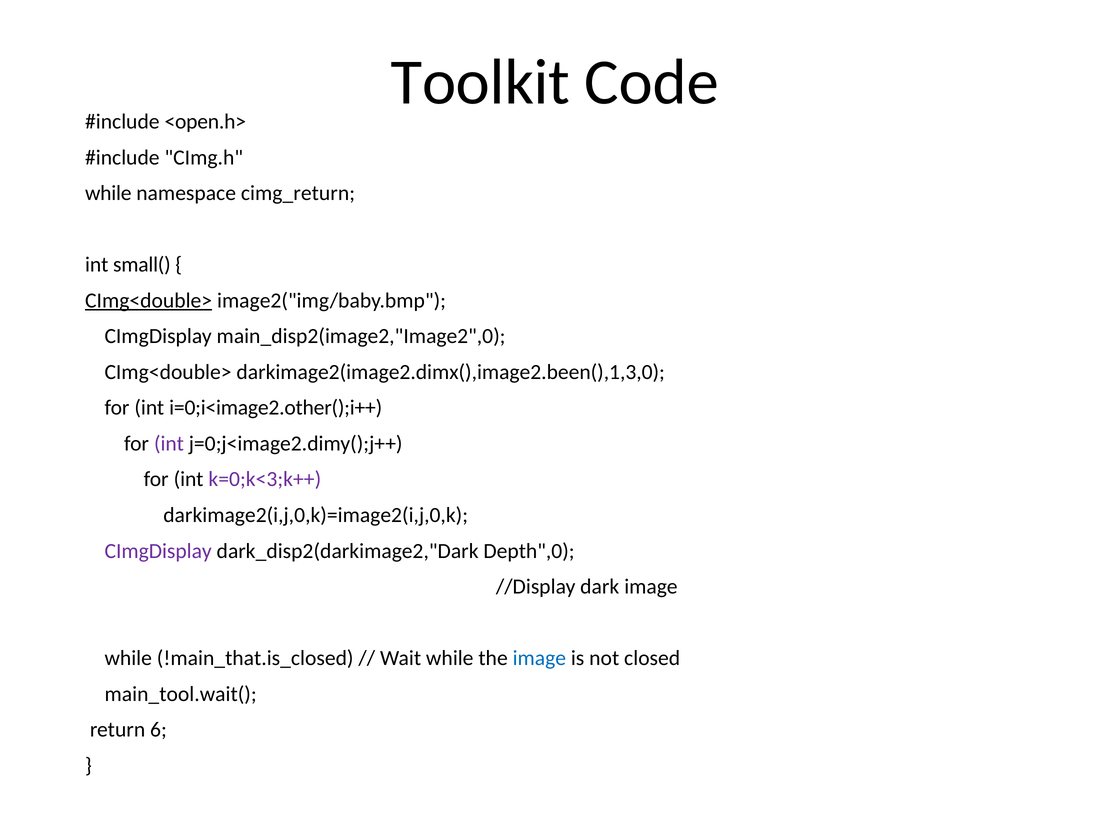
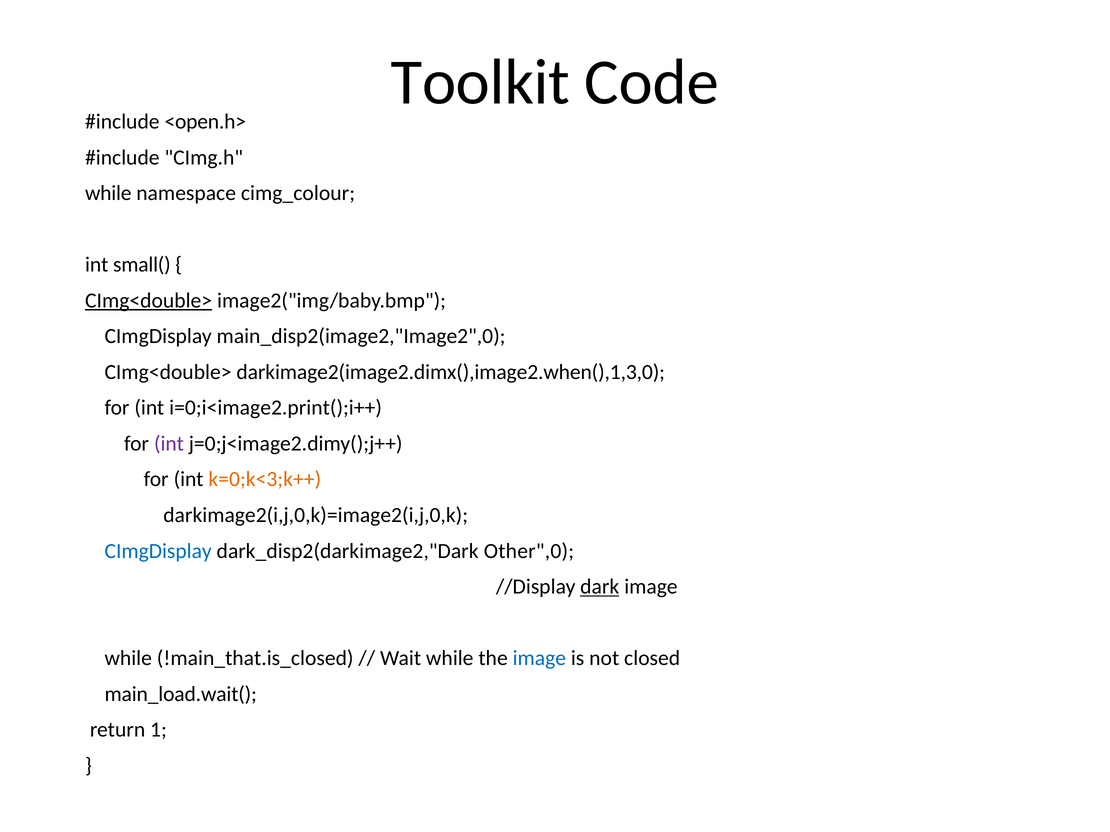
cimg_return: cimg_return -> cimg_colour (298, 193)
darkimage2(image2.dimx(),image2.been(),1,3,0: darkimage2(image2.dimx(),image2.been(),1,3,0 -> darkimage2(image2.dimx(),image2.when(),1,3,0 (451, 372)
i=0;i<image2.other();i++: i=0;i<image2.other();i++ -> i=0;i<image2.print();i++ (276, 408)
k=0;k<3;k++ colour: purple -> orange (265, 480)
CImgDisplay colour: purple -> blue (158, 551)
Depth",0: Depth",0 -> Other",0 (529, 551)
dark underline: none -> present (600, 587)
main_tool.wait(: main_tool.wait( -> main_load.wait( (181, 694)
6: 6 -> 1 (158, 730)
